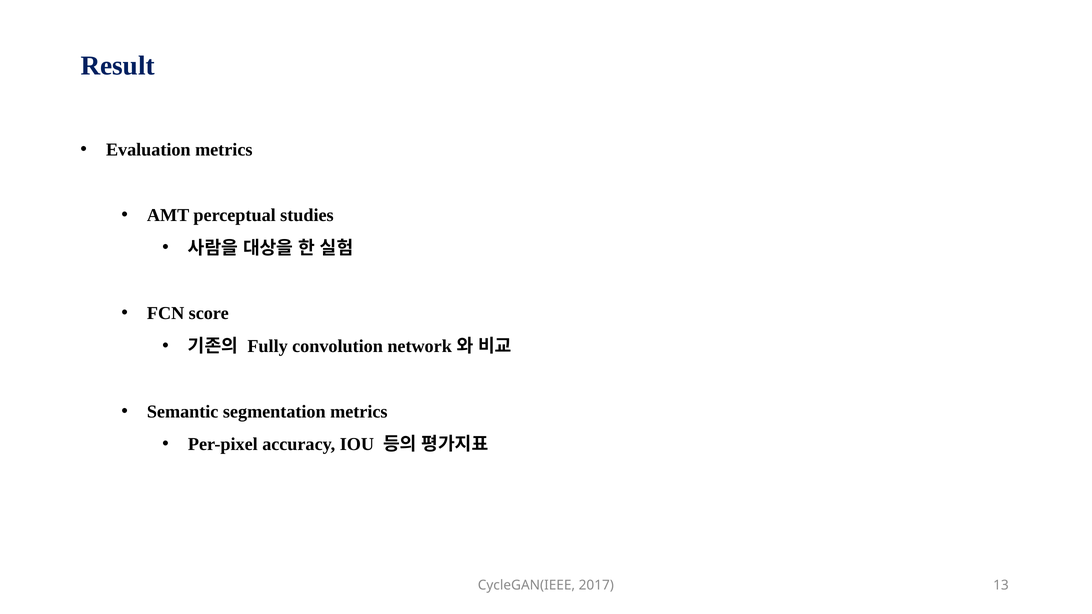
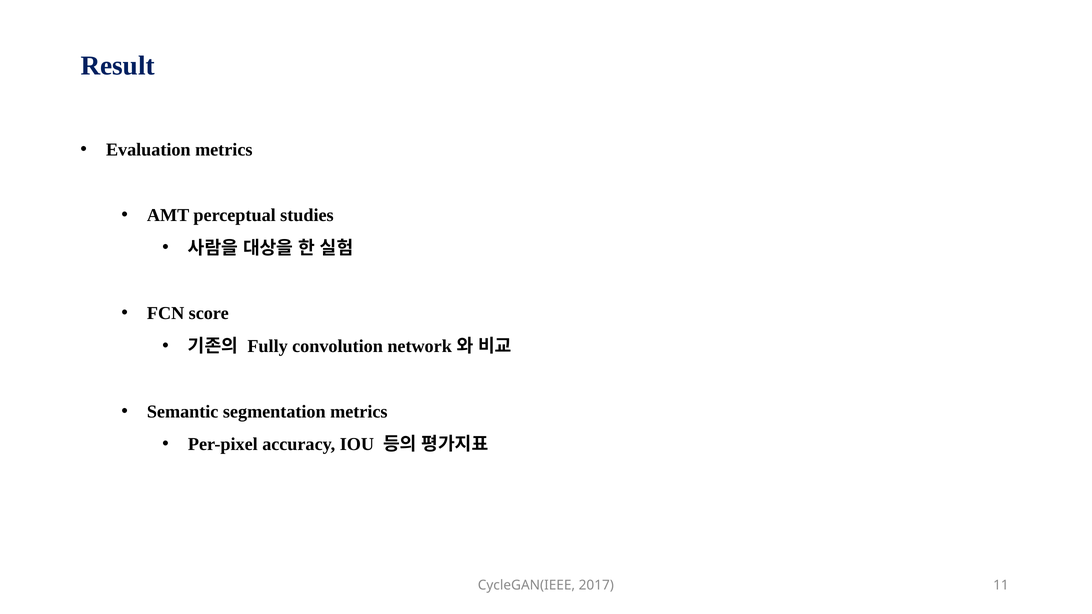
13: 13 -> 11 (1001, 585)
